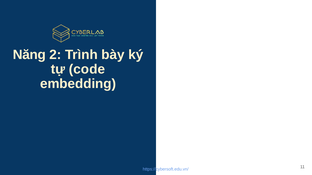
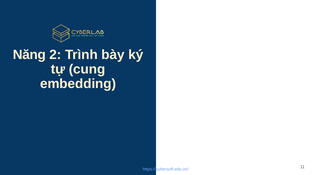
code: code -> cung (87, 69)
